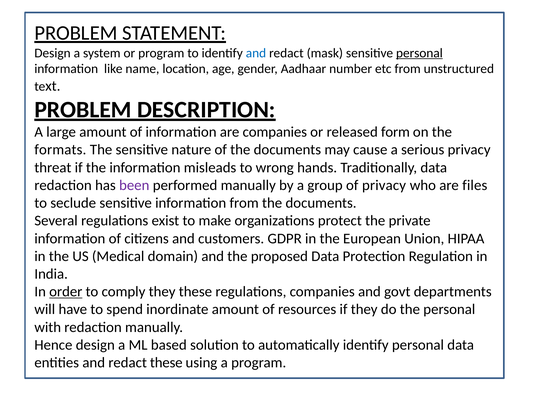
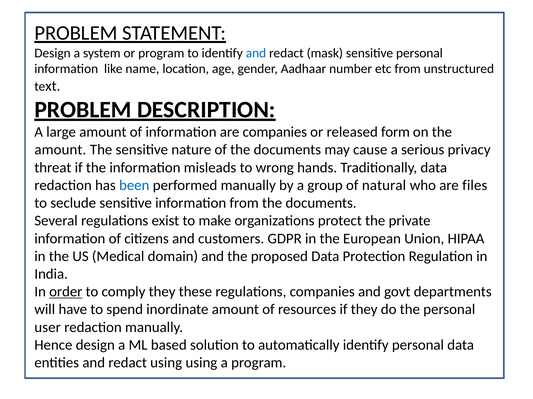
personal underline: present -> none (419, 53)
formats: formats -> amount (60, 150)
been colour: purple -> blue (134, 186)
of privacy: privacy -> natural (384, 186)
with: with -> user (48, 328)
redact these: these -> using (166, 363)
